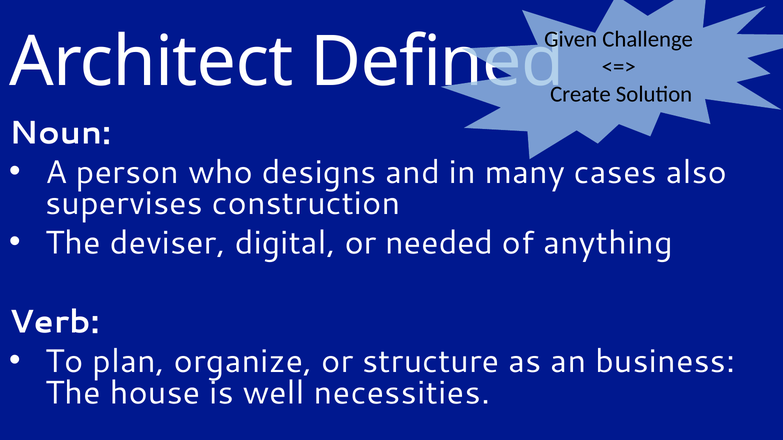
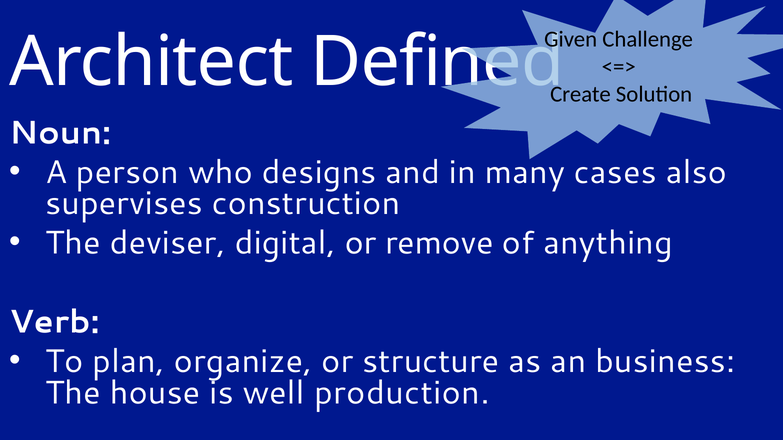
needed: needed -> remove (439, 243)
necessities: necessities -> production (402, 393)
